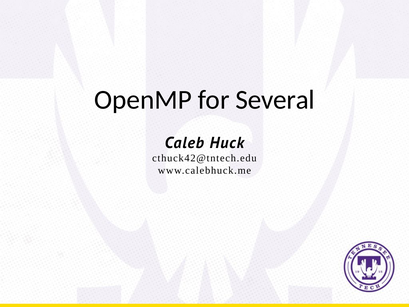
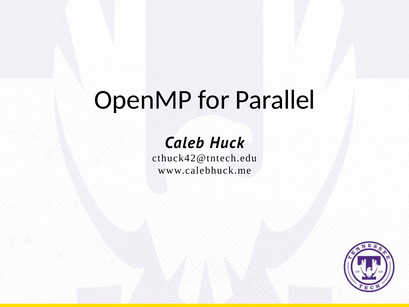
Several: Several -> Parallel (275, 100)
